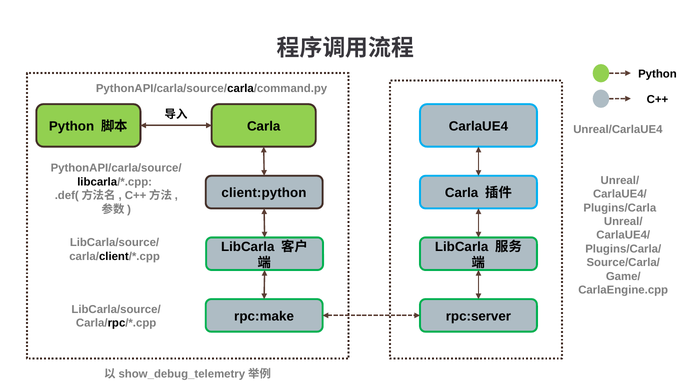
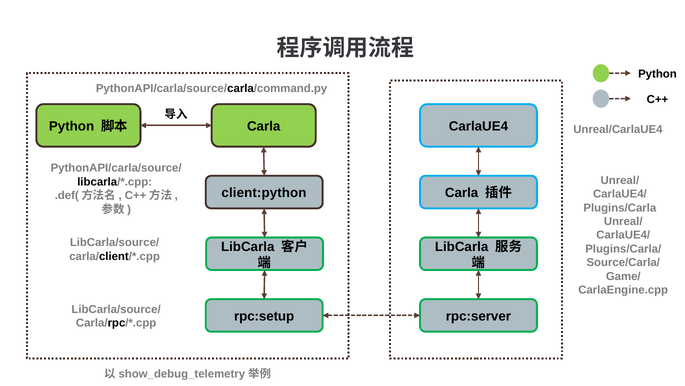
rpc:make: rpc:make -> rpc:setup (264, 316)
